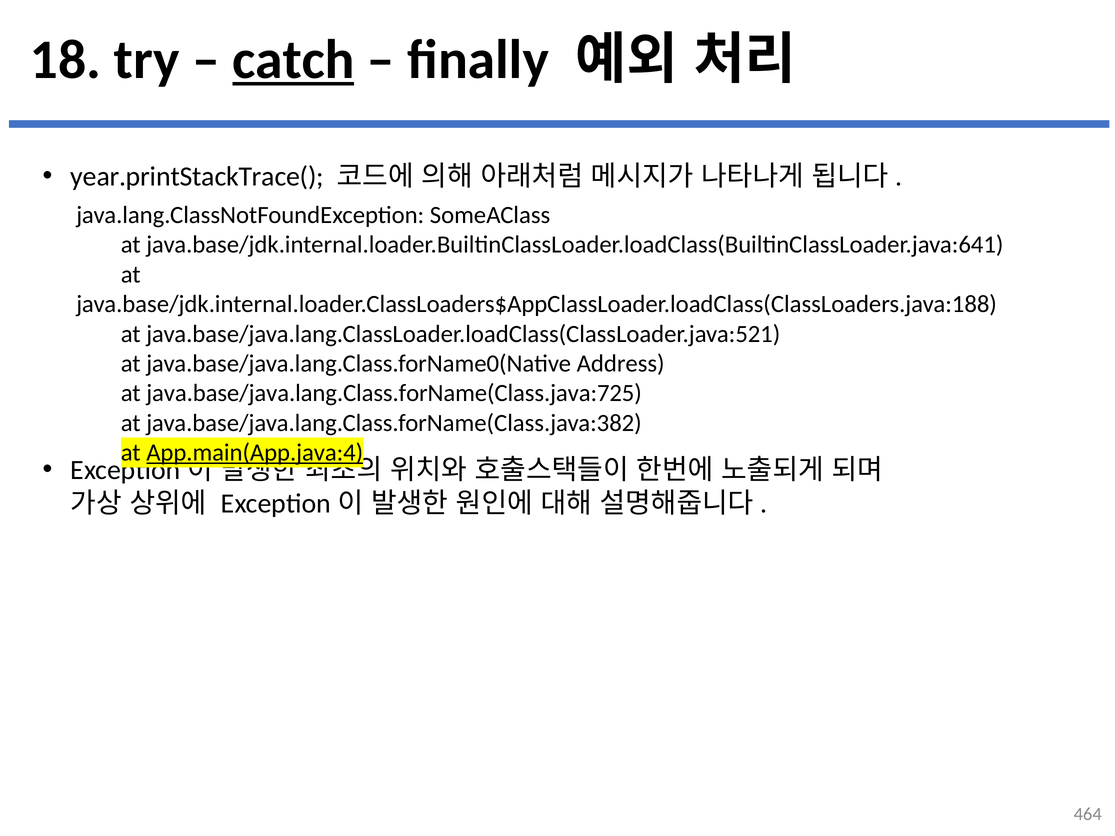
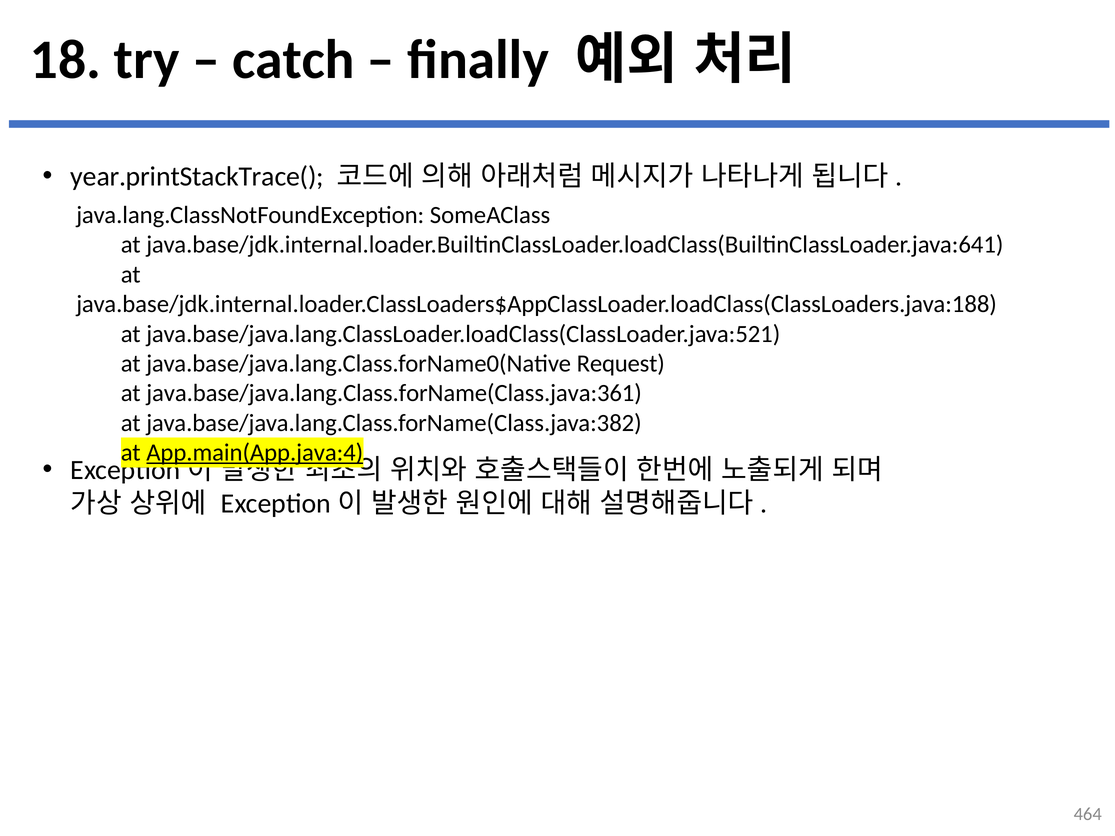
catch underline: present -> none (293, 60)
Address: Address -> Request (621, 364)
java.base/java.lang.Class.forName(Class.java:725: java.base/java.lang.Class.forName(Class.java:725 -> java.base/java.lang.Class.forName(Class.java:361 (394, 393)
